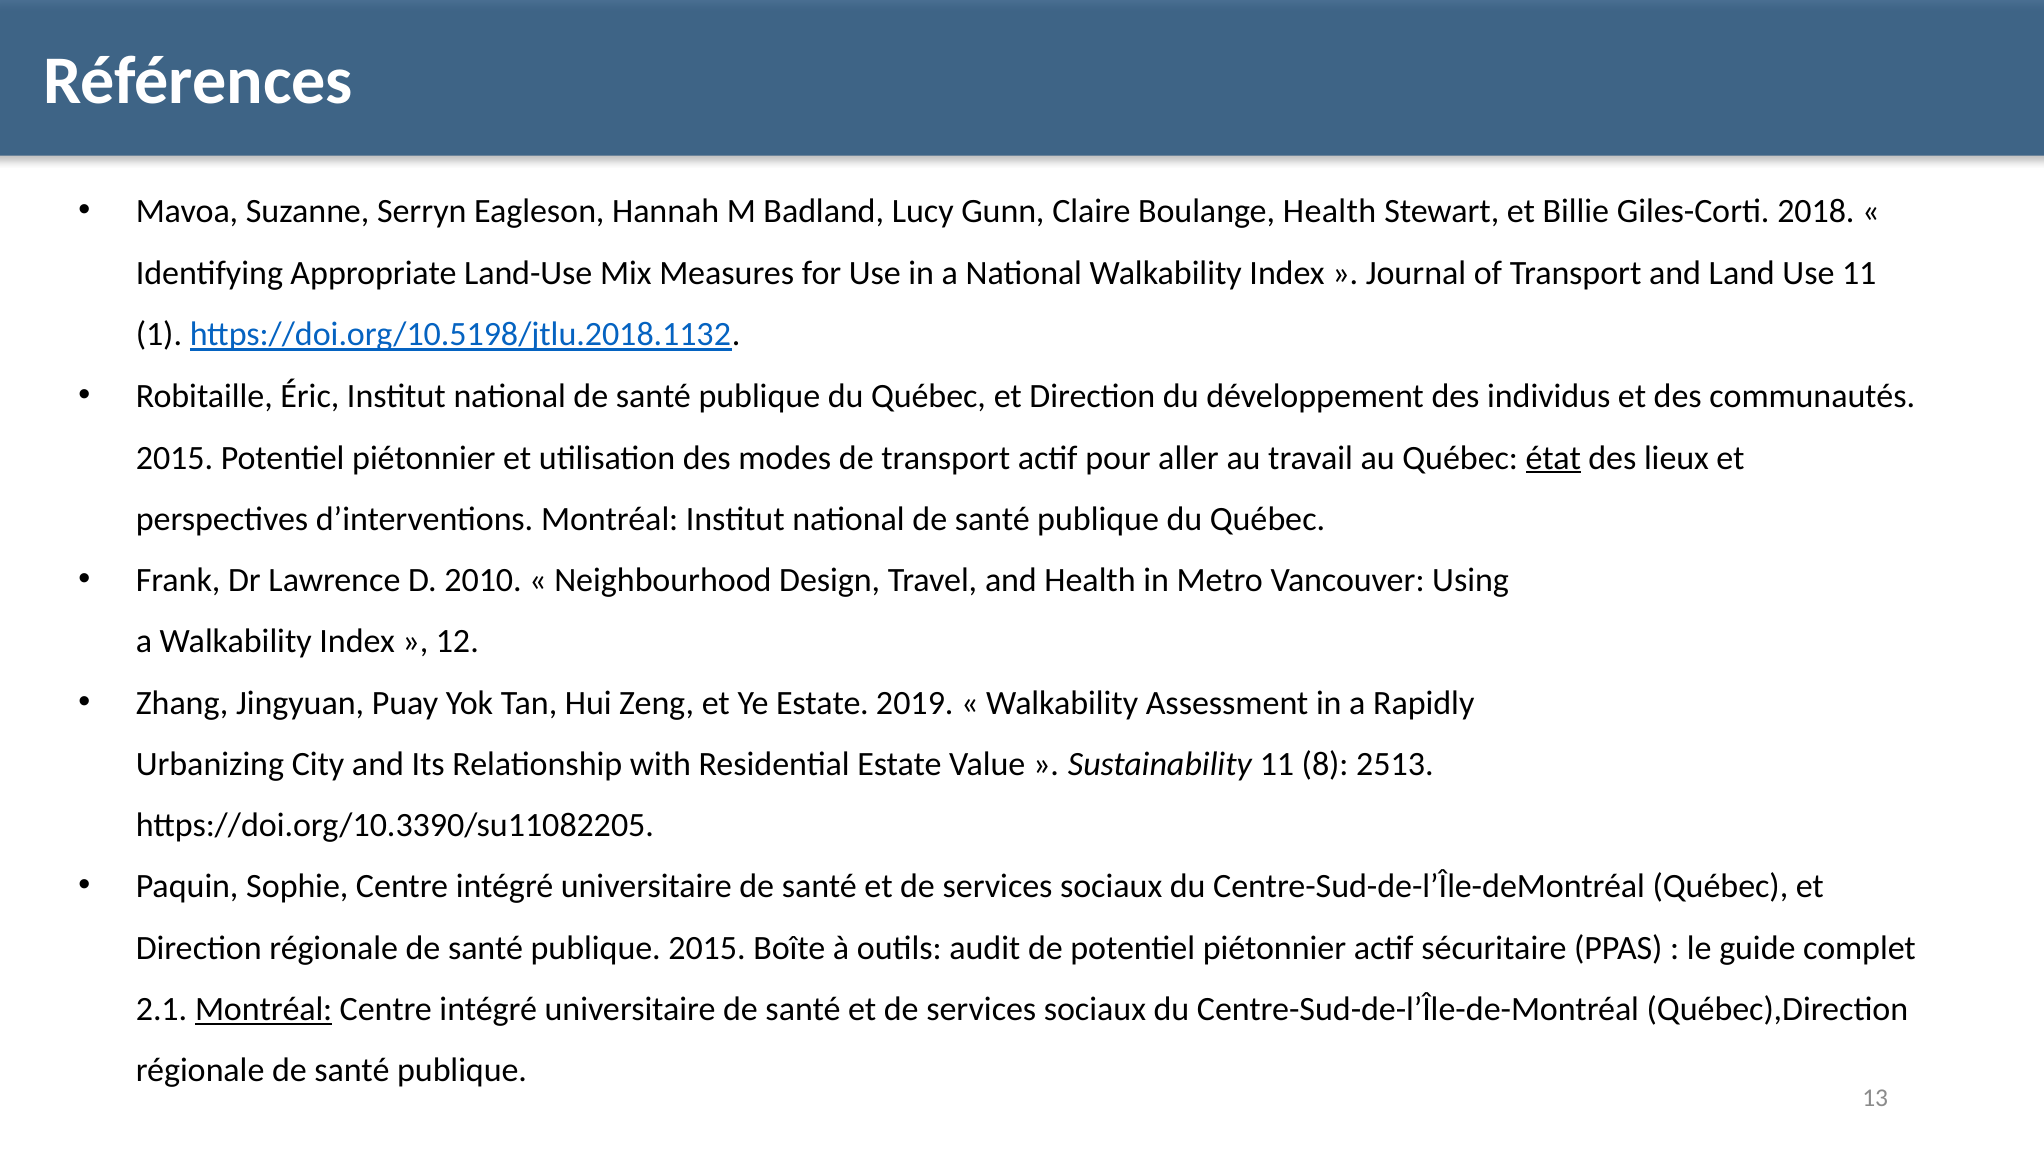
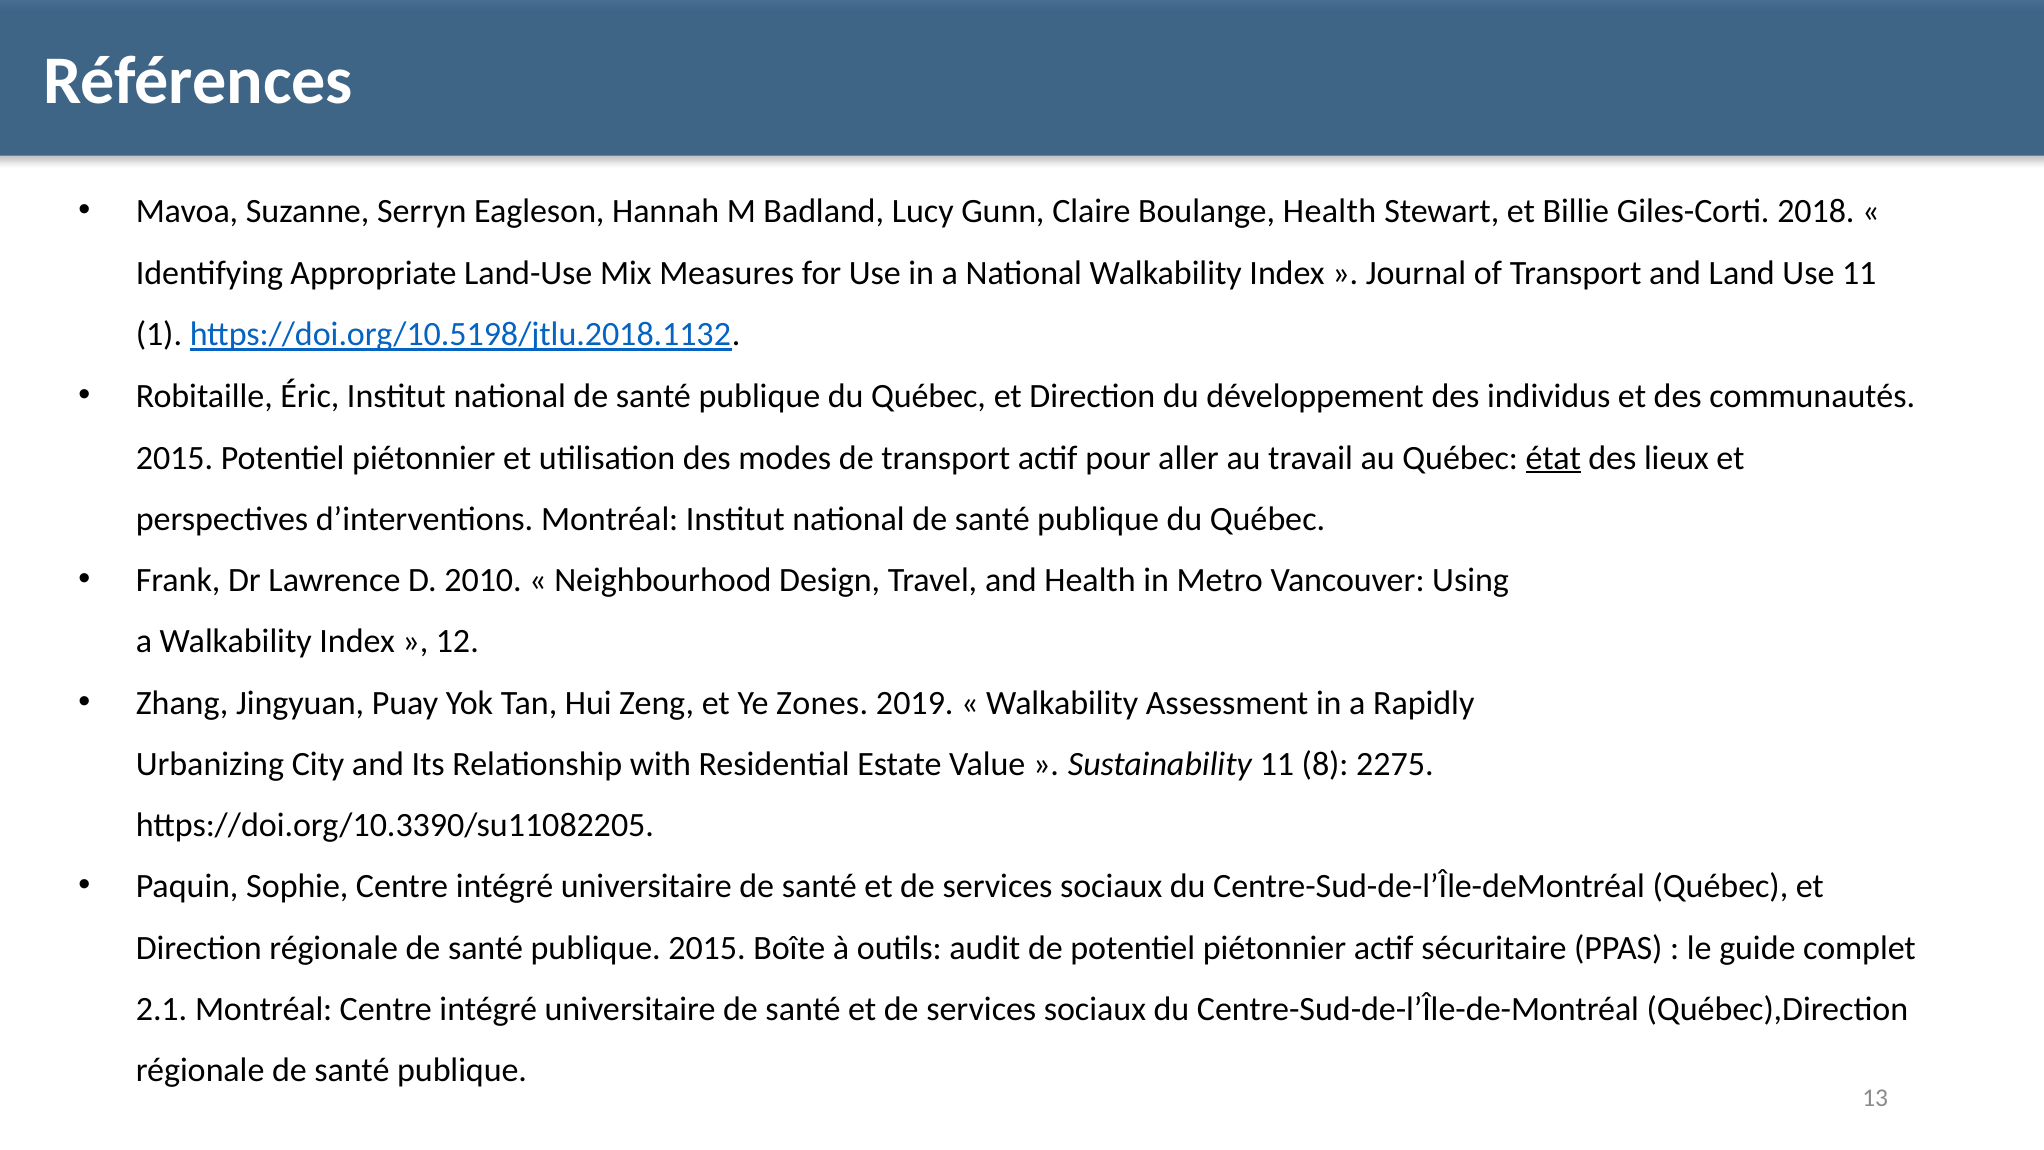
Ye Estate: Estate -> Zones (822, 703)
2513: 2513 -> 2275 (1395, 764)
Montréal underline: present -> none (264, 1009)
